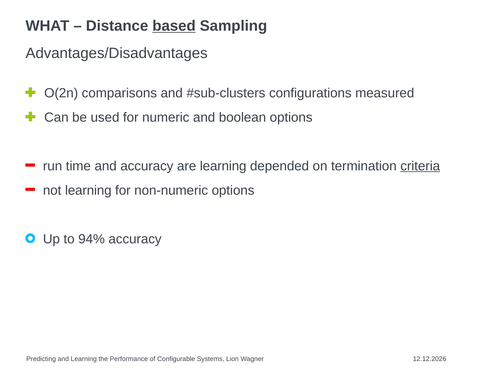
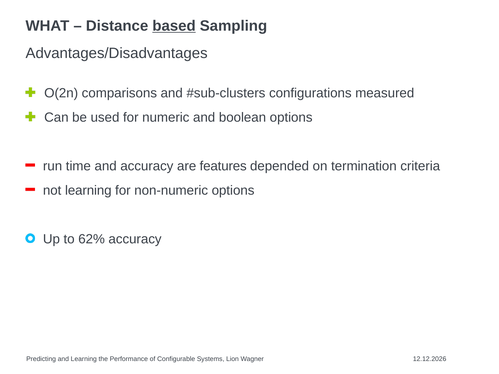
are learning: learning -> features (223, 166)
criteria underline: present -> none (420, 166)
94%: 94% -> 62% (92, 239)
